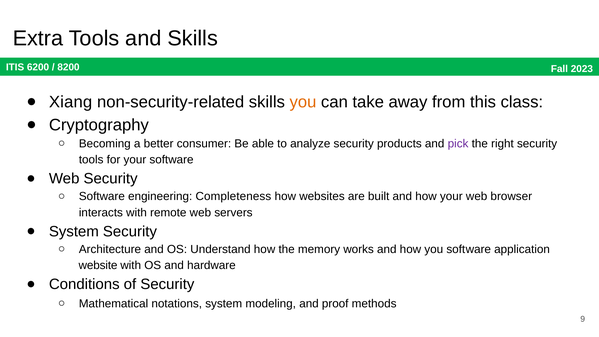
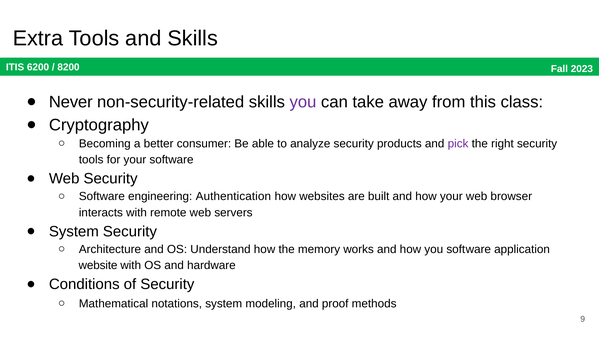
Xiang: Xiang -> Never (71, 102)
you colour: orange -> purple (303, 102)
Completeness: Completeness -> Authentication (233, 196)
